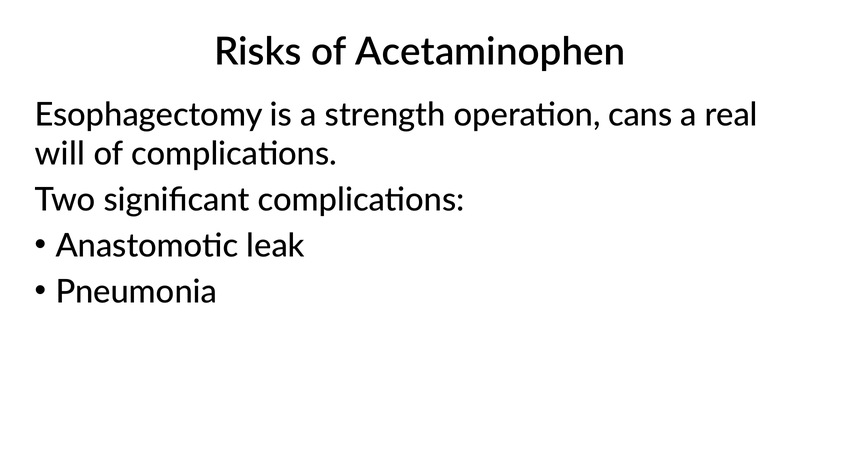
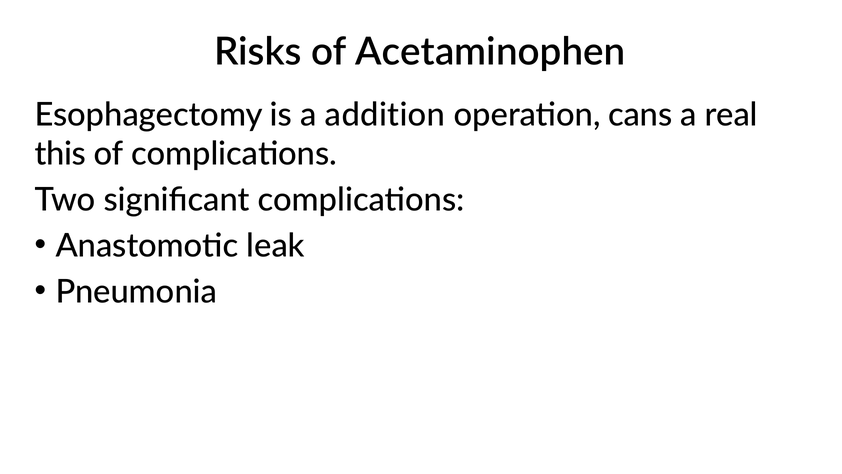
strength: strength -> addition (385, 115)
will: will -> this (60, 154)
